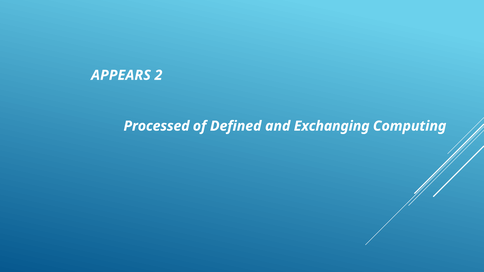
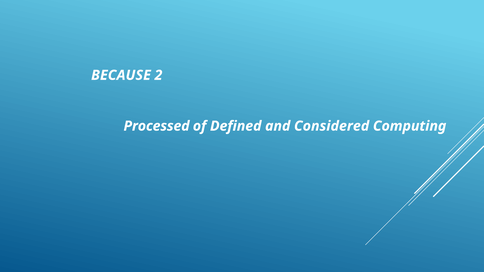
APPEARS: APPEARS -> BECAUSE (121, 75)
Exchanging: Exchanging -> Considered (332, 126)
